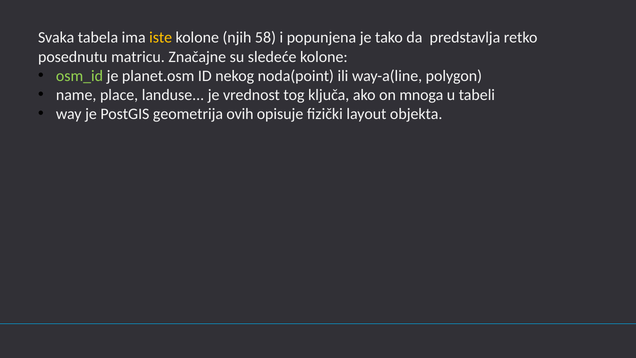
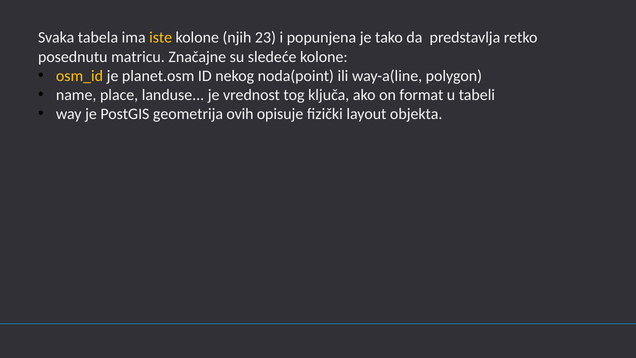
58: 58 -> 23 (265, 38)
osm_id colour: light green -> yellow (80, 76)
mnoga: mnoga -> format (421, 95)
